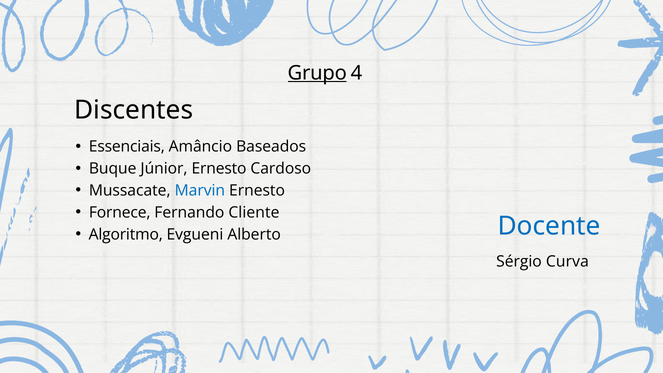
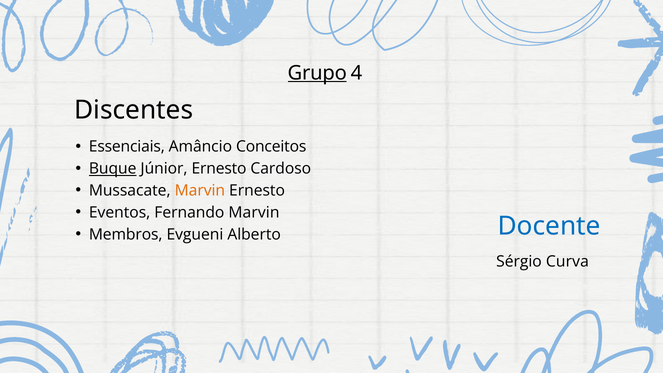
Baseados: Baseados -> Conceitos (271, 147)
Buque underline: none -> present (113, 169)
Marvin colour: blue -> orange (200, 191)
Fornece: Fornece -> Eventos (120, 213)
Fernando Cliente: Cliente -> Marvin (254, 213)
Algoritmo: Algoritmo -> Membros (126, 234)
